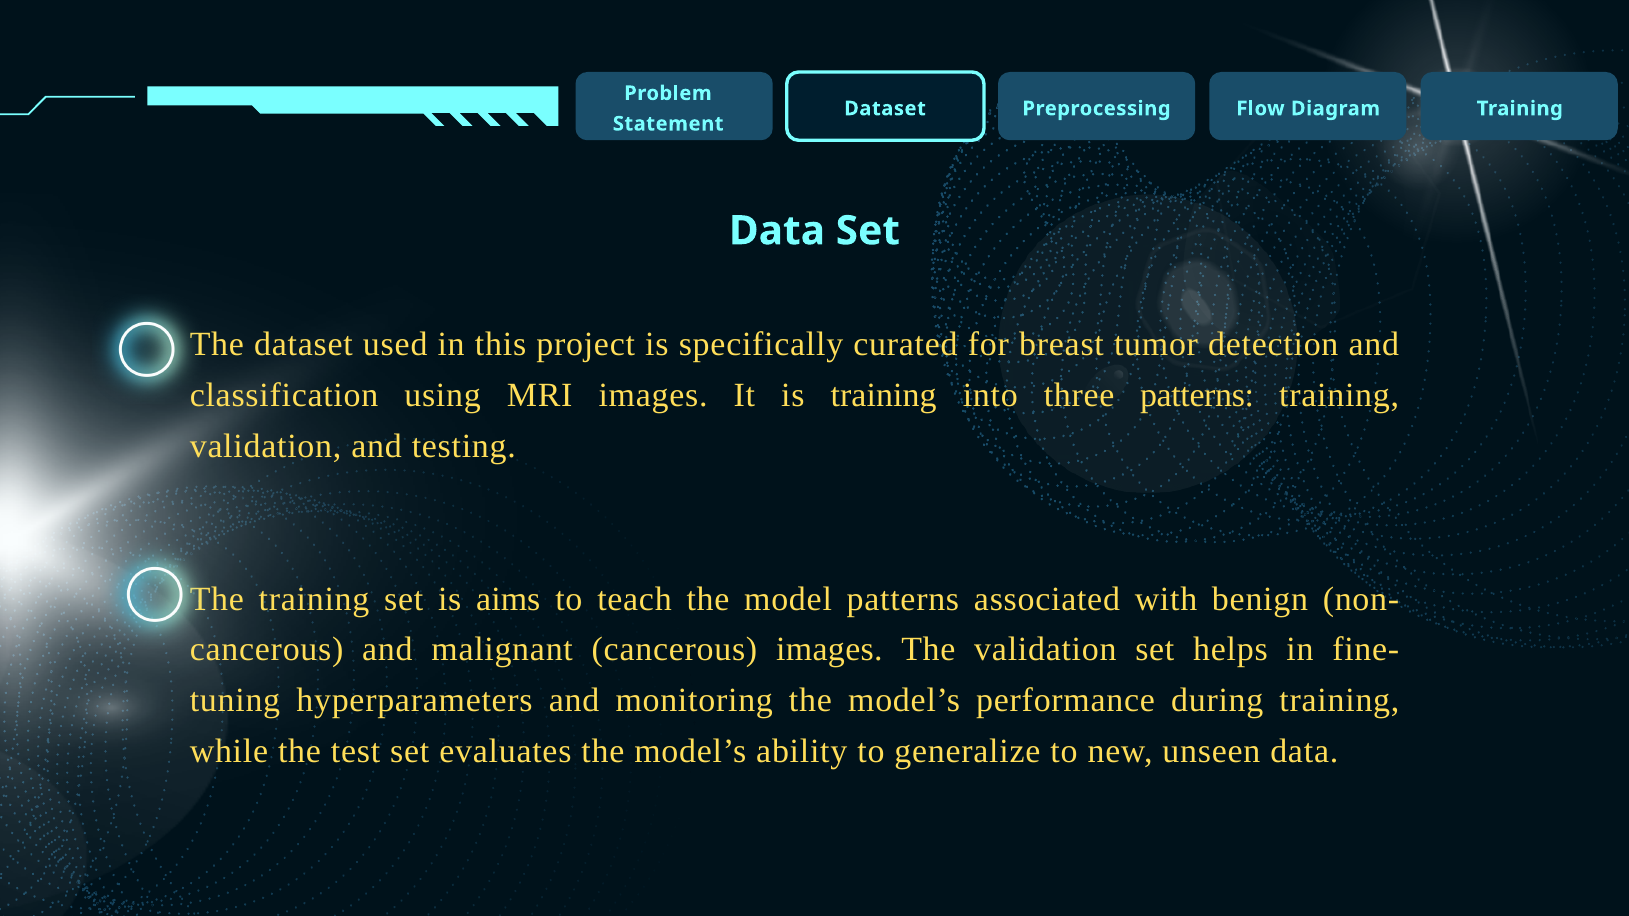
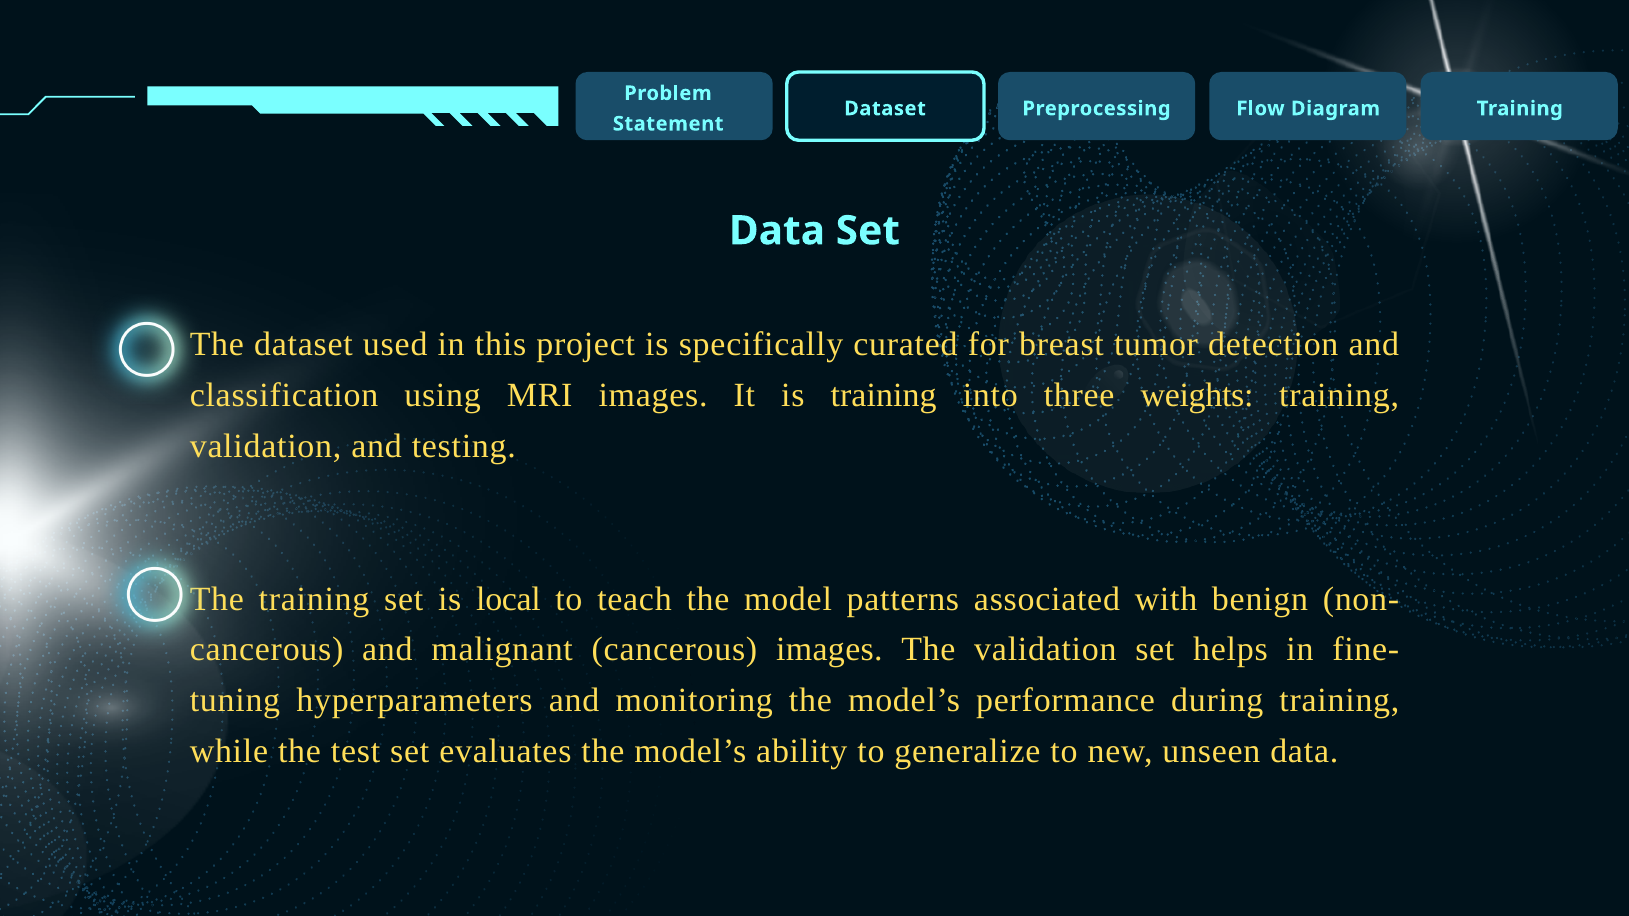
three patterns: patterns -> weights (1197, 396)
aims: aims -> local (508, 599)
